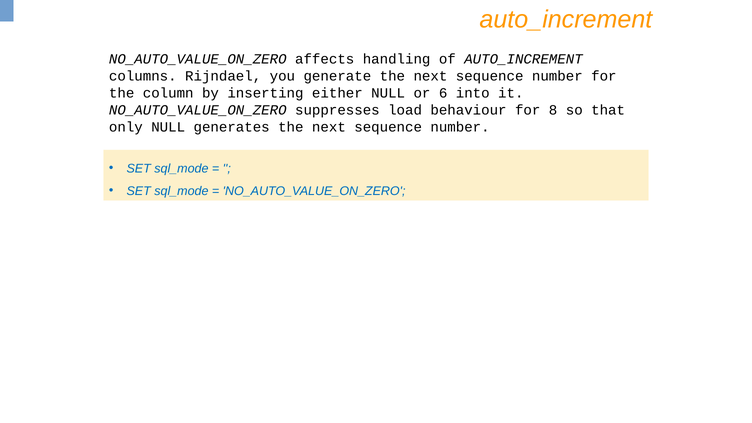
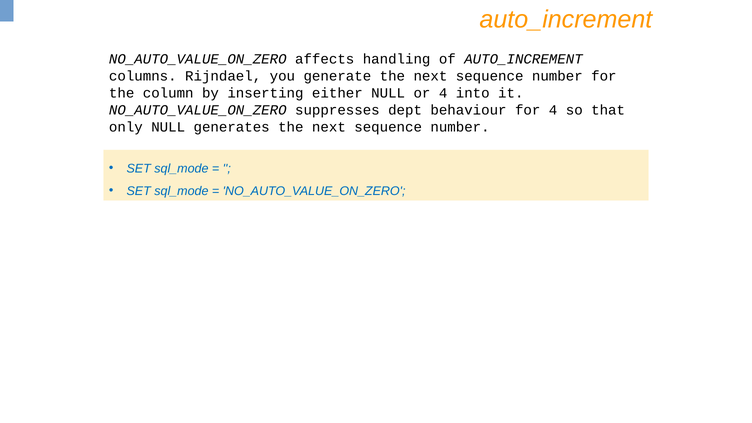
or 6: 6 -> 4 (443, 93)
load: load -> dept (405, 110)
for 8: 8 -> 4 (553, 110)
